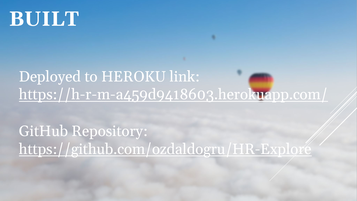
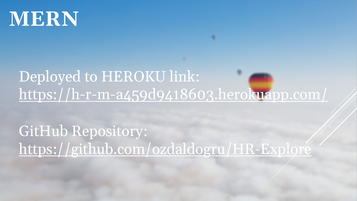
BUILT: BUILT -> MERN (44, 19)
